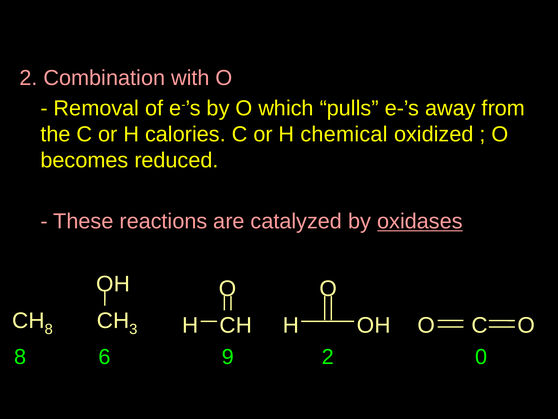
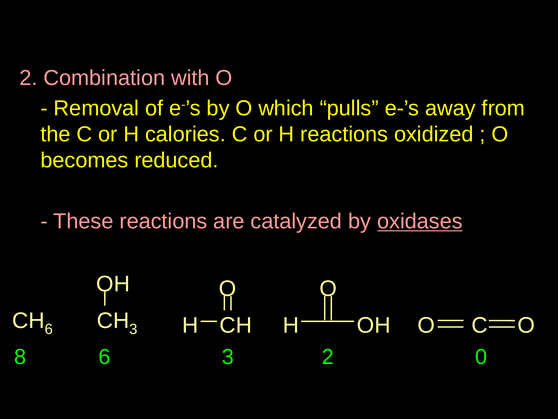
H chemical: chemical -> reactions (344, 134)
8: 8 -> 6 (49, 329)
6 9: 9 -> 3 (228, 357)
